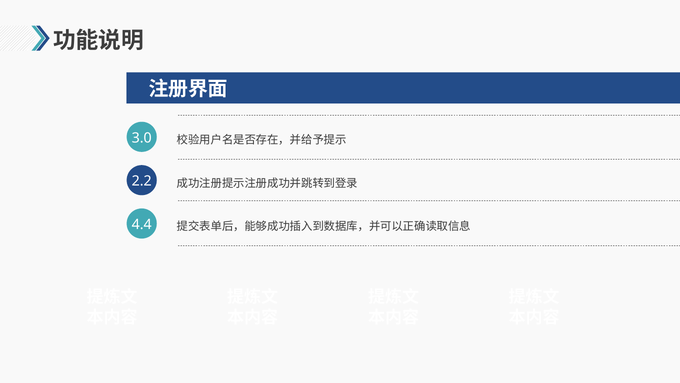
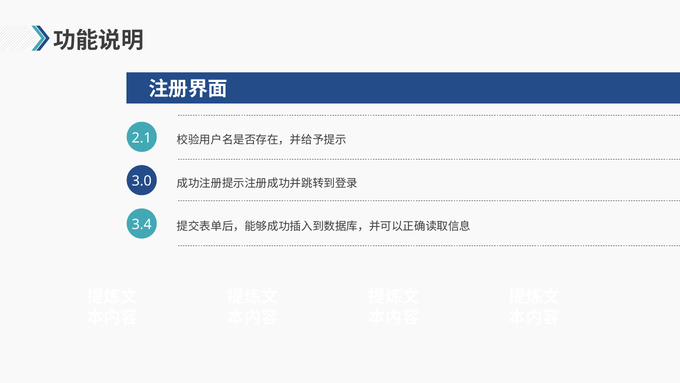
3.0: 3.0 -> 2.1 (142, 138)
2.2: 2.2 -> 3.0 (142, 181)
4.4: 4.4 -> 3.4 (142, 224)
